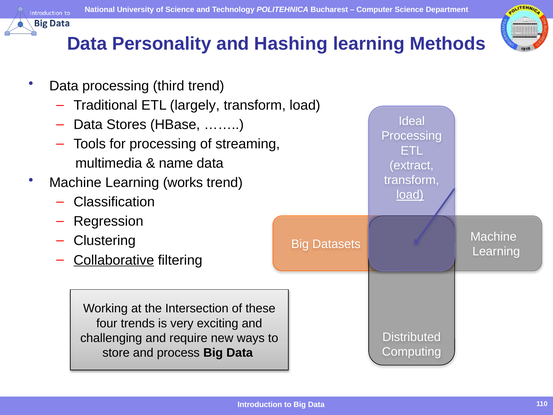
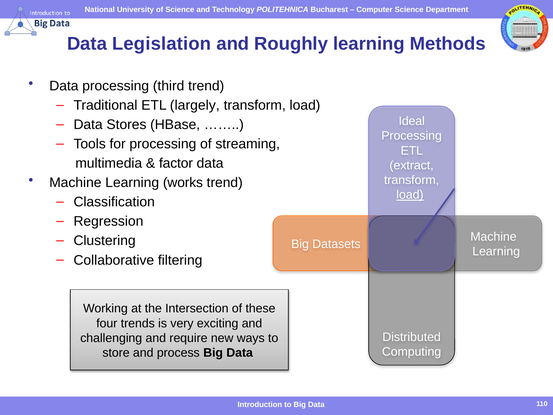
Personality: Personality -> Legislation (162, 44)
Hashing: Hashing -> Roughly (291, 44)
name: name -> factor (176, 163)
Collaborative underline: present -> none (114, 260)
